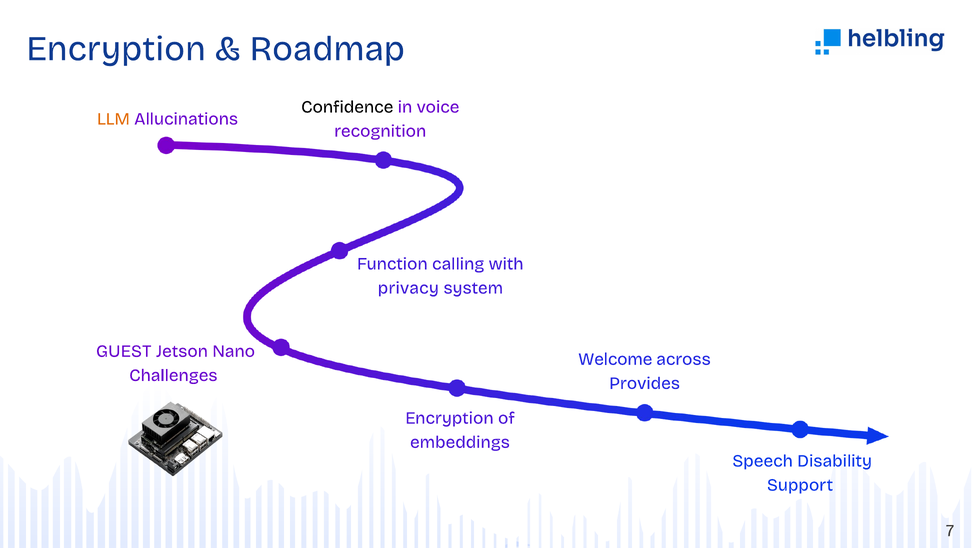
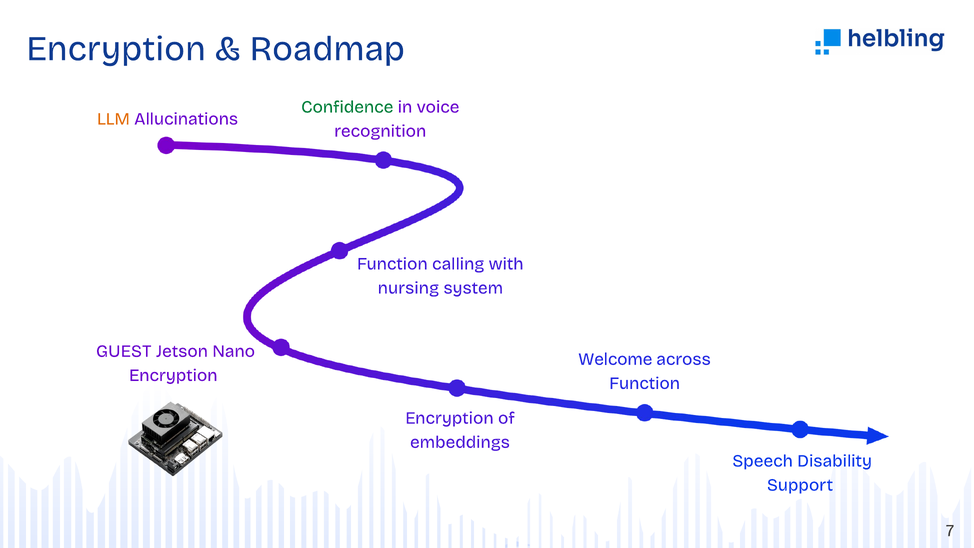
Confidence colour: black -> green (347, 107)
privacy: privacy -> nursing (408, 288)
Challenges: Challenges -> Encryption (173, 375)
Provides: Provides -> Function (645, 383)
